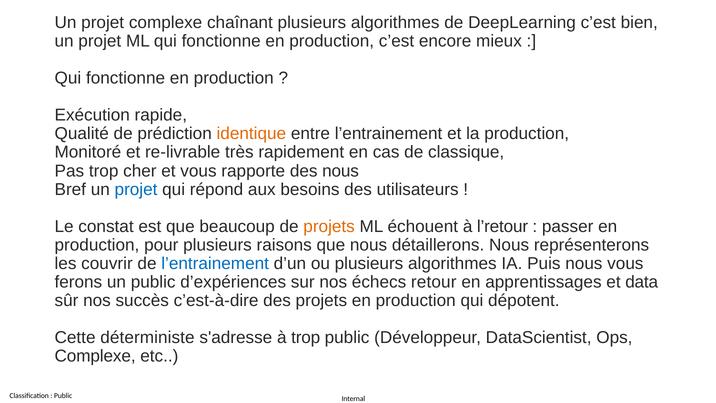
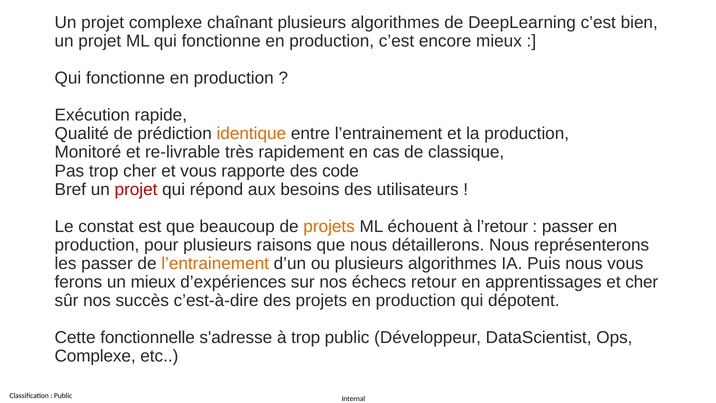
des nous: nous -> code (341, 171)
projet colour: blue -> red (136, 189)
les couvrir: couvrir -> passer (107, 263)
l’entrainement colour: blue -> orange (215, 263)
un public: public -> mieux (153, 282)
et data: data -> cher (642, 282)
déterministe: déterministe -> fonctionnelle (148, 337)
